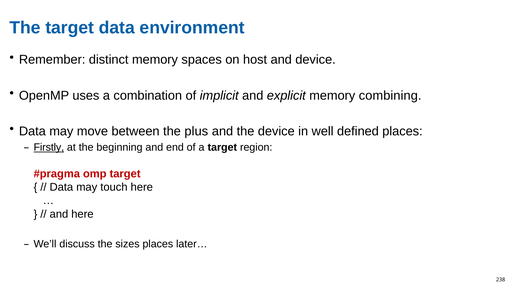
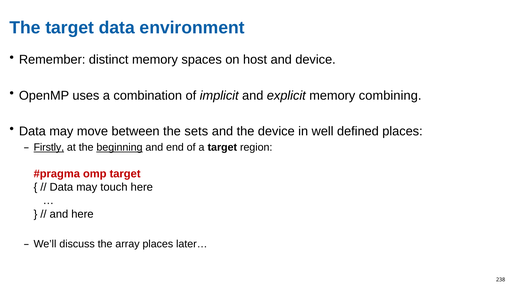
plus: plus -> sets (196, 131)
beginning underline: none -> present (119, 147)
sizes: sizes -> array (127, 244)
